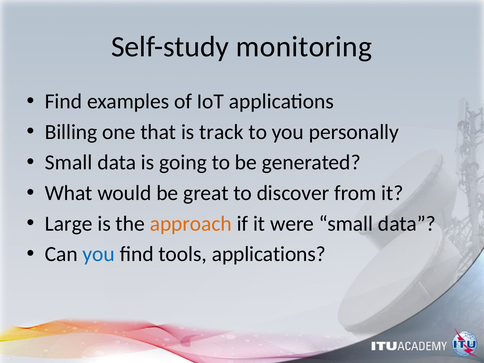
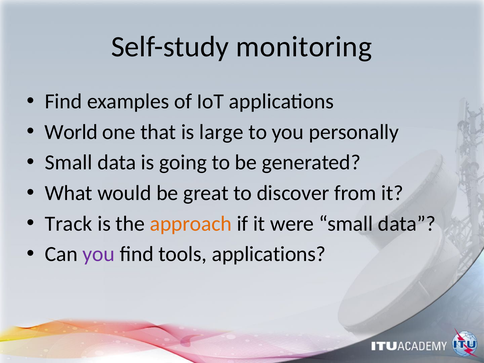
Billing: Billing -> World (71, 132)
track: track -> large (221, 132)
Large: Large -> Track (69, 224)
you colour: blue -> purple (99, 254)
